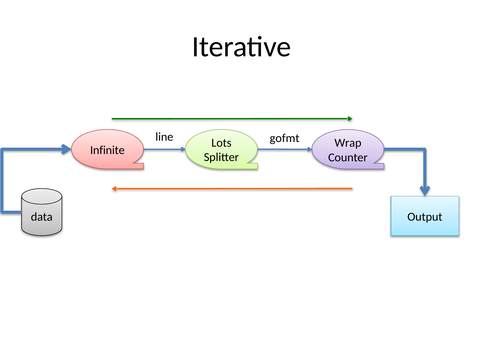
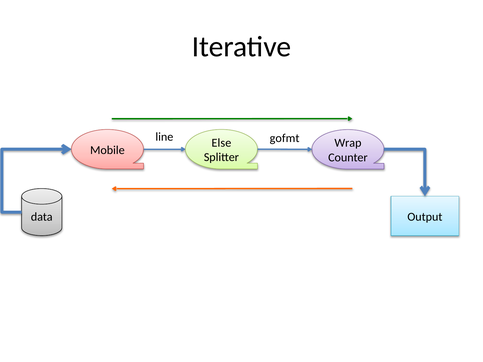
Lots: Lots -> Else (221, 143)
Infinite: Infinite -> Mobile (107, 150)
